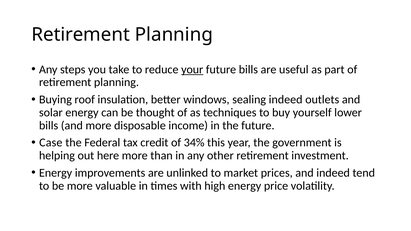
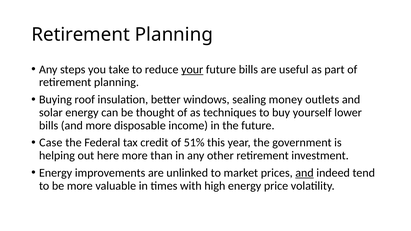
sealing indeed: indeed -> money (286, 100)
34%: 34% -> 51% (194, 143)
and underline: none -> present (305, 173)
